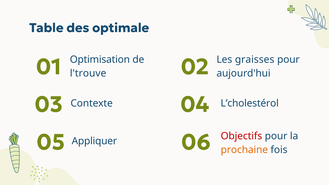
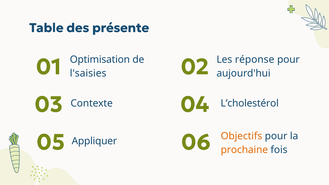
optimale: optimale -> présente (121, 28)
l'trouve: l'trouve -> l'saisies (88, 73)
graisses: graisses -> réponse (255, 60)
Objectifs colour: red -> orange (241, 136)
